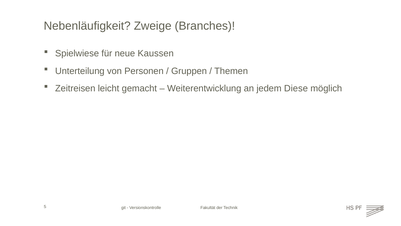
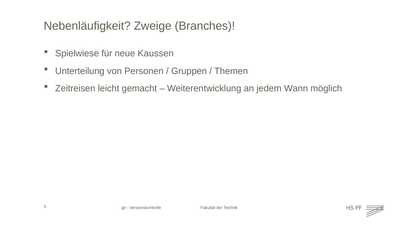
Diese: Diese -> Wann (296, 88)
